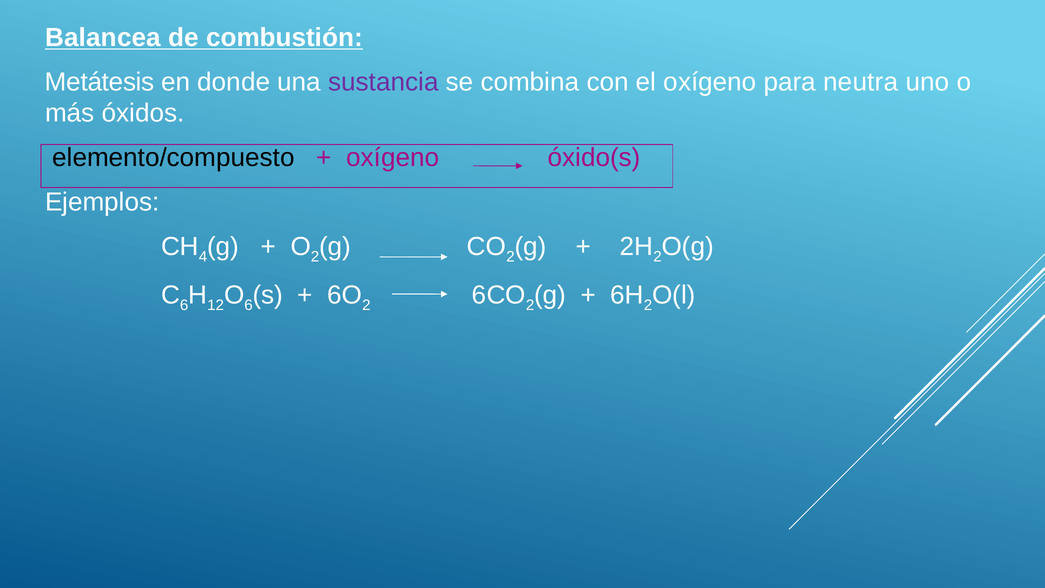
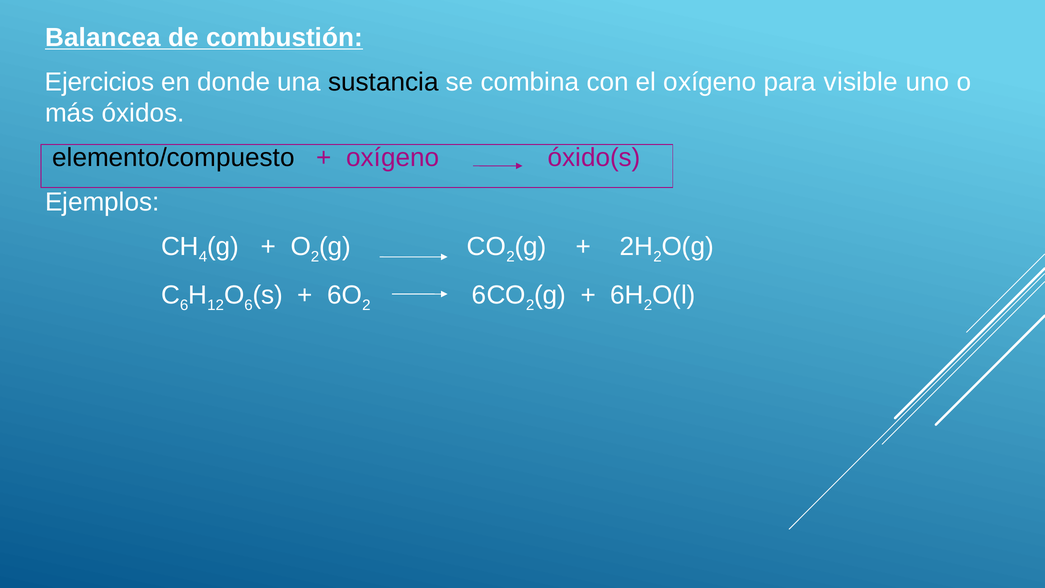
Metátesis: Metátesis -> Ejercicios (100, 82)
sustancia colour: purple -> black (383, 82)
neutra: neutra -> visible (861, 82)
